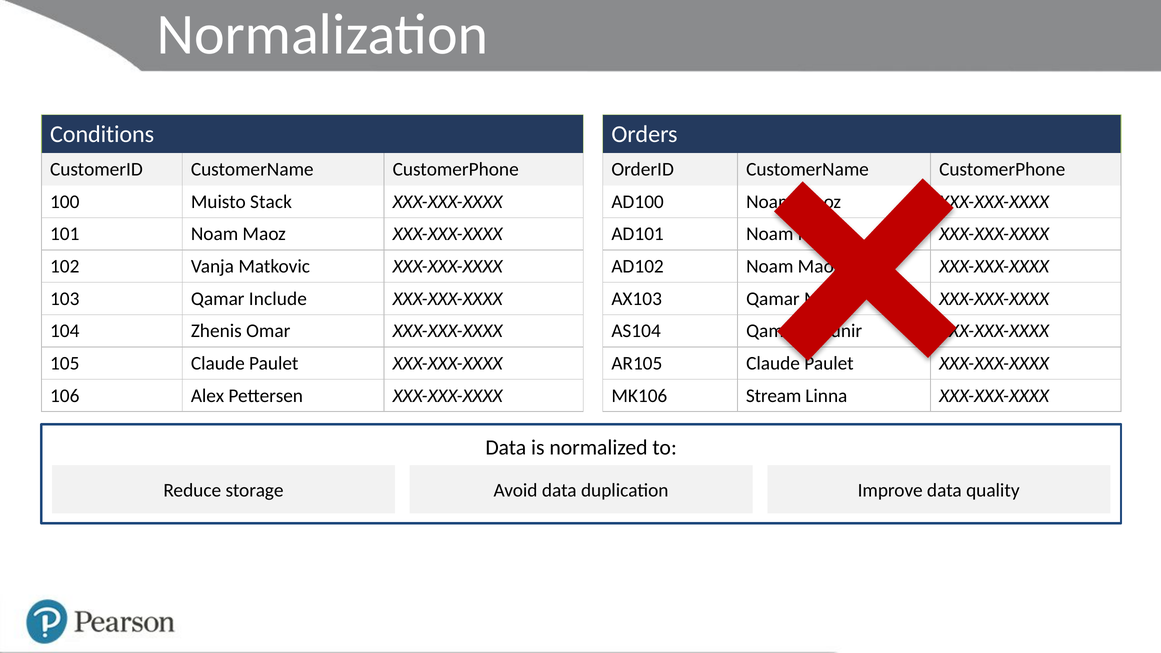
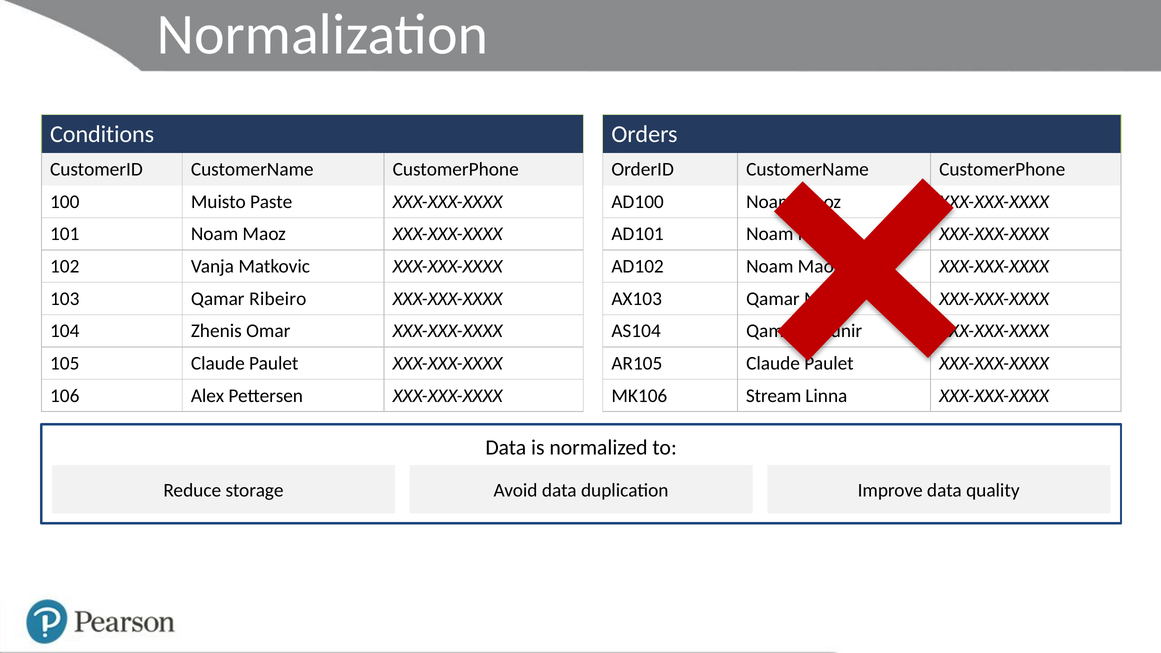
Stack: Stack -> Paste (271, 202)
Include: Include -> Ribeiro (278, 299)
